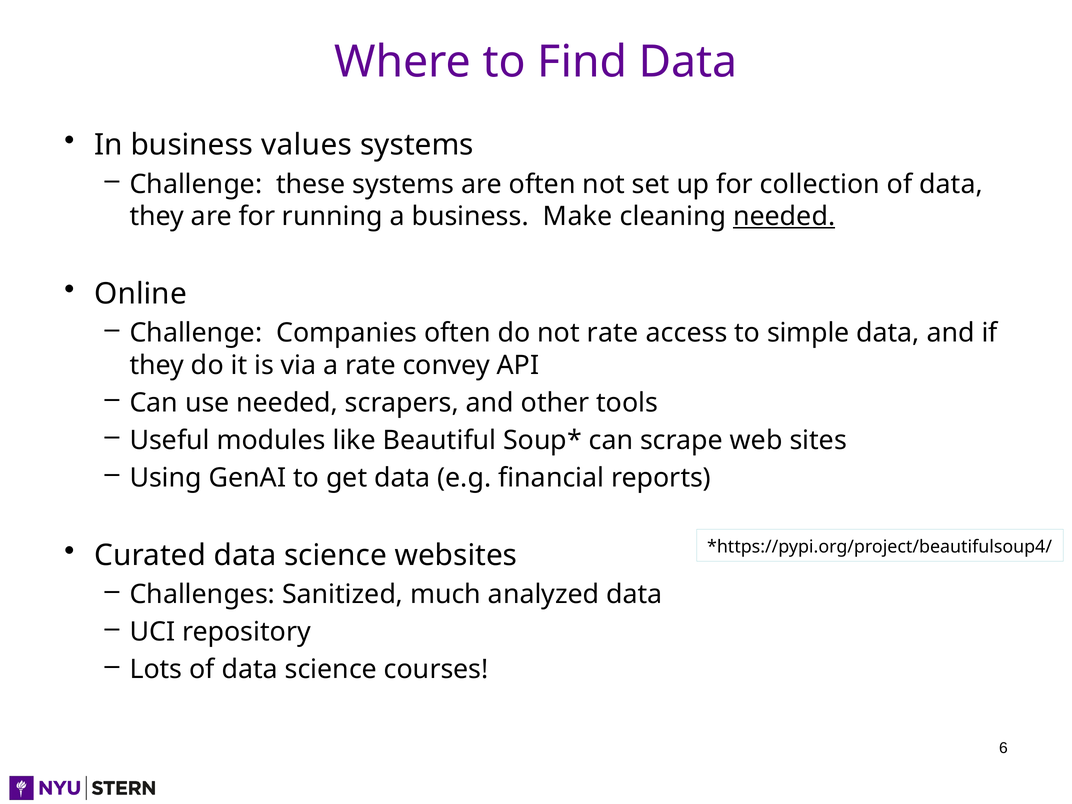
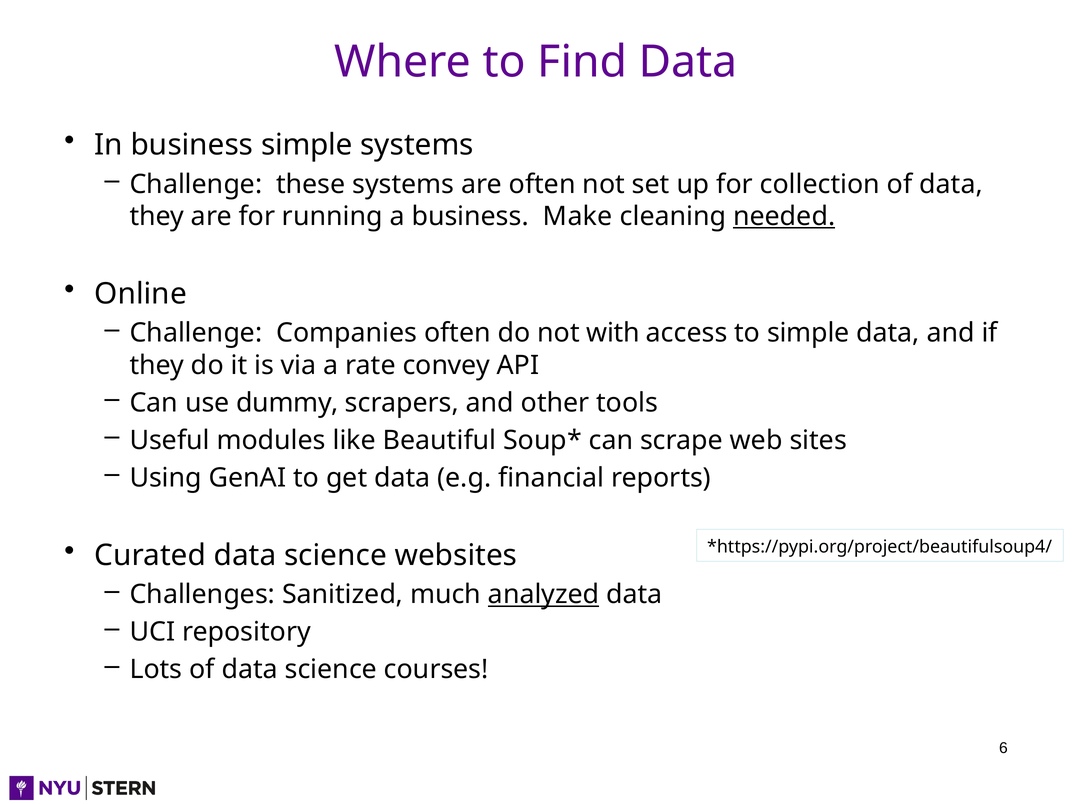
business values: values -> simple (307, 145)
not rate: rate -> with (613, 333)
use needed: needed -> dummy (287, 403)
analyzed underline: none -> present (544, 595)
